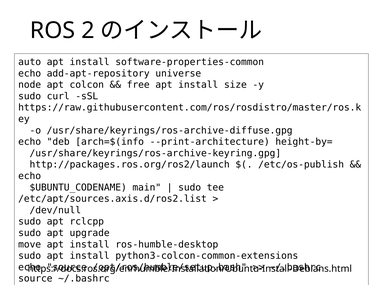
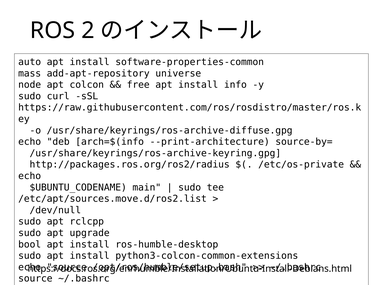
echo: echo -> mass (30, 73)
size: size -> info (235, 85)
height-by=: height-by= -> source-by= (304, 142)
http://packages.ros.org/ros2/launch: http://packages.ros.org/ros2/launch -> http://packages.ros.org/ros2/radius (130, 165)
/etc/os-publish: /etc/os-publish -> /etc/os-private (301, 165)
/etc/apt/sources.axis.d/ros2.list: /etc/apt/sources.axis.d/ros2.list -> /etc/apt/sources.move.d/ros2.list (113, 199)
move: move -> bool (30, 244)
